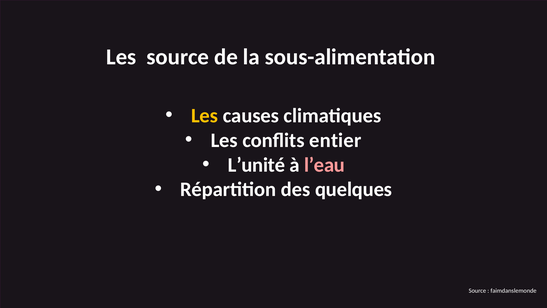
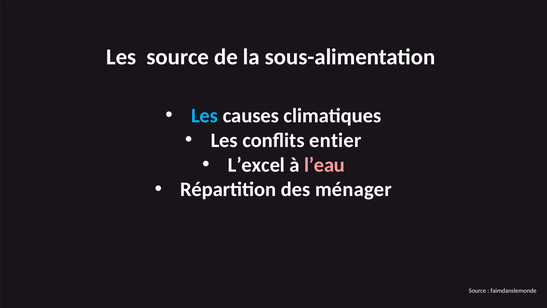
Les colour: yellow -> light blue (205, 115)
L’unité: L’unité -> L’excel (256, 165)
quelques: quelques -> ménager (353, 189)
